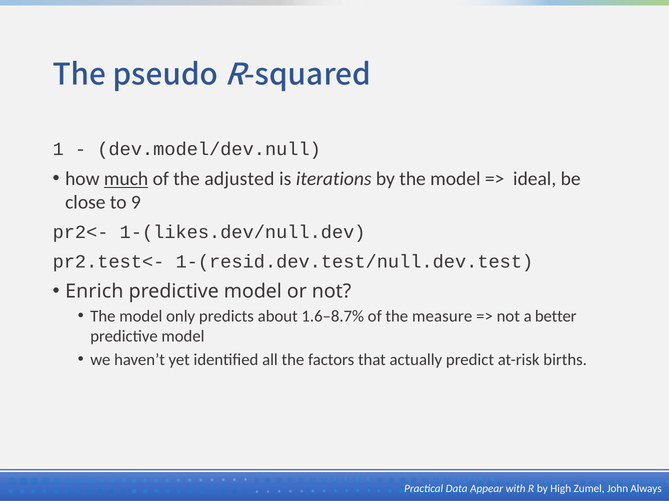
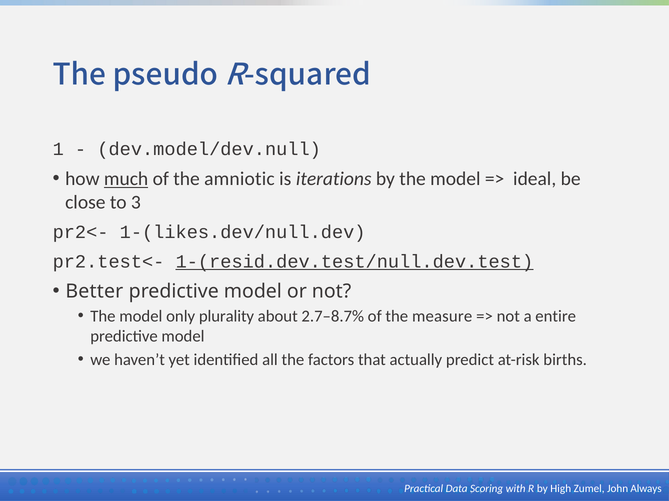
adjusted: adjusted -> amniotic (239, 179)
9: 9 -> 3 (136, 203)
1-(resid.dev.test/null.dev.test underline: none -> present (354, 262)
Enrich: Enrich -> Better (94, 292)
predicts: predicts -> plurality (226, 317)
1.6–8.7%: 1.6–8.7% -> 2.7–8.7% (333, 317)
better: better -> entire (556, 317)
Appear: Appear -> Scoring (487, 489)
